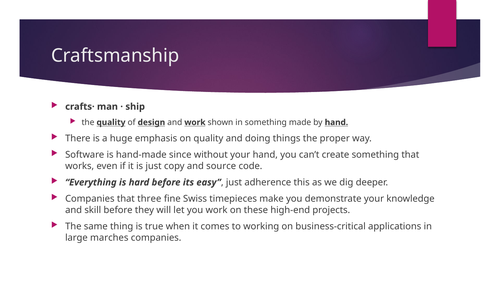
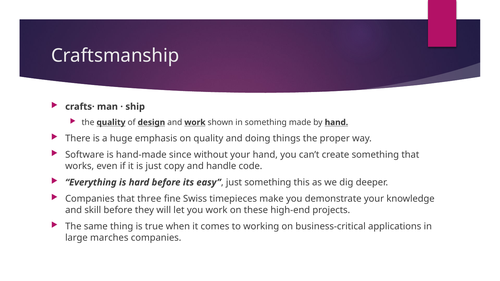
source: source -> handle (221, 166)
just adherence: adherence -> something (268, 183)
